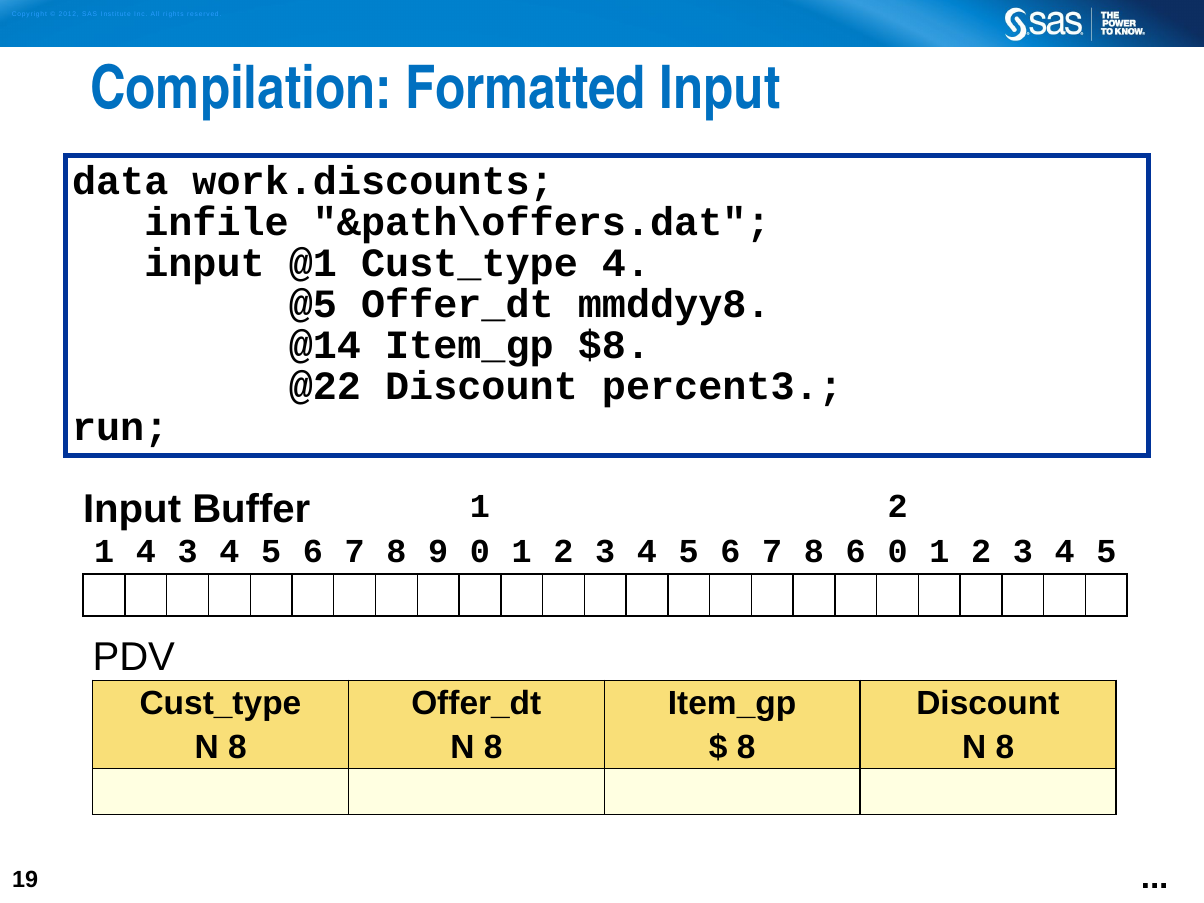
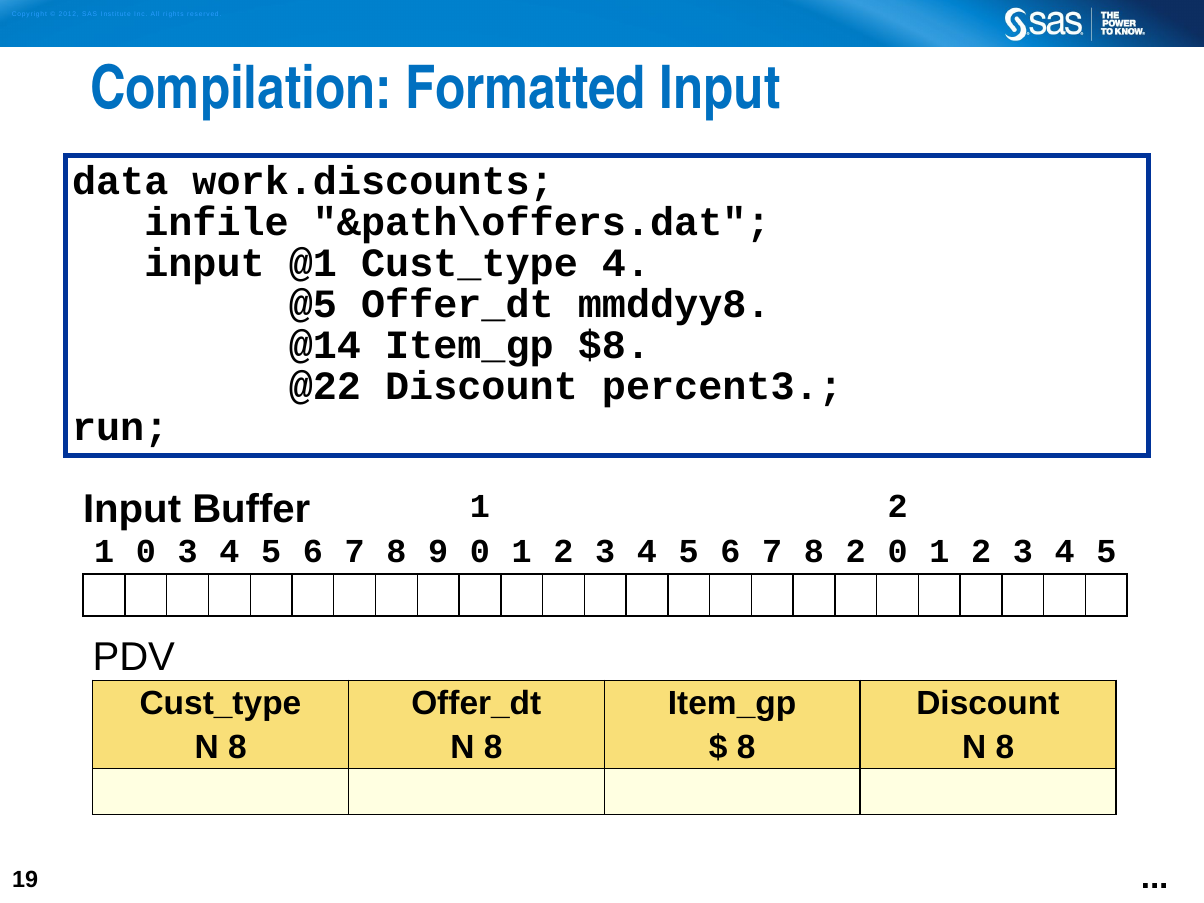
1 4: 4 -> 0 (146, 551)
8 6: 6 -> 2 (856, 551)
